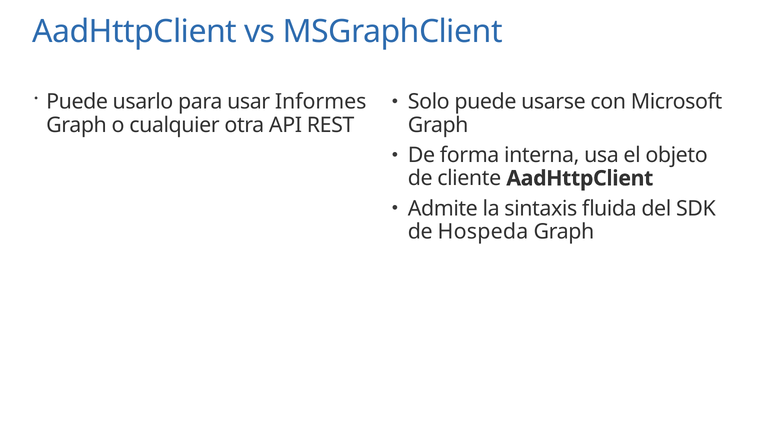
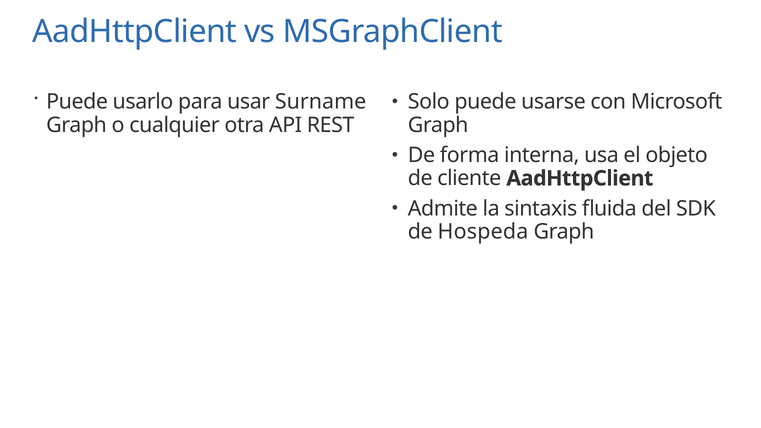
Informes: Informes -> Surname (321, 102)
